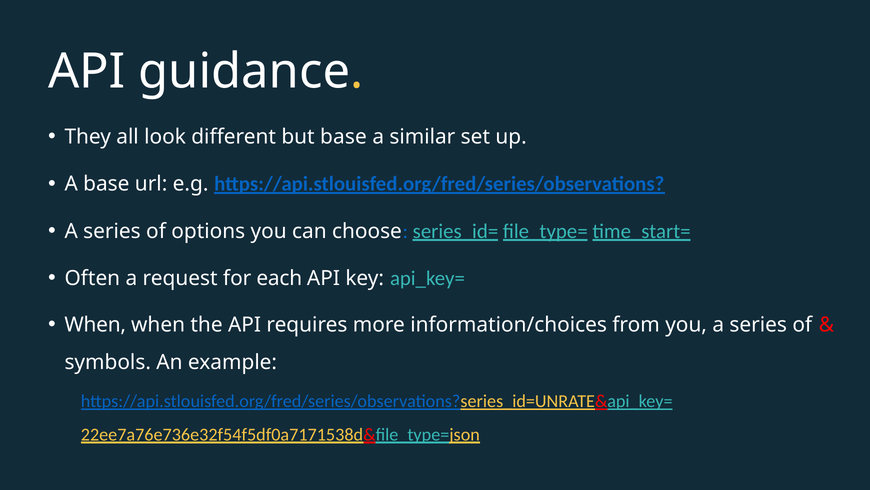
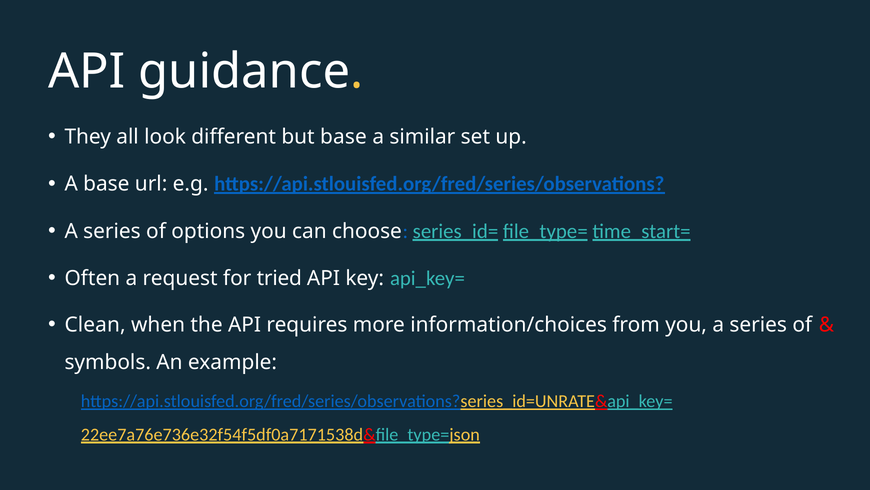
each: each -> tried (279, 278)
When: When -> Clean (95, 325)
